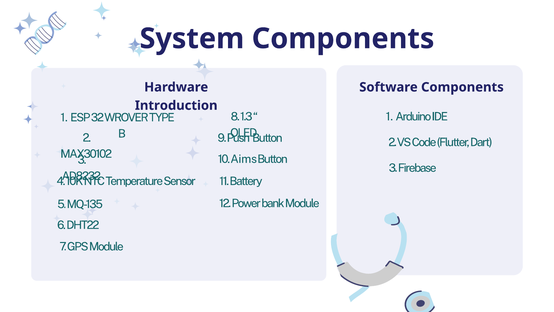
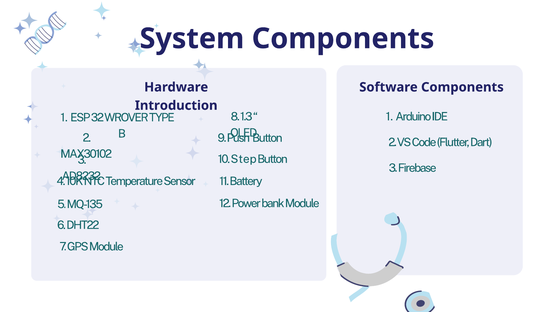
Aims: Aims -> Step (244, 159)
